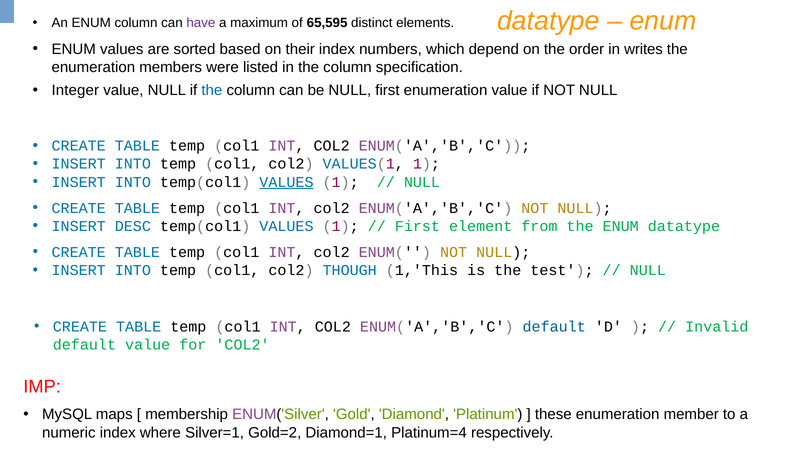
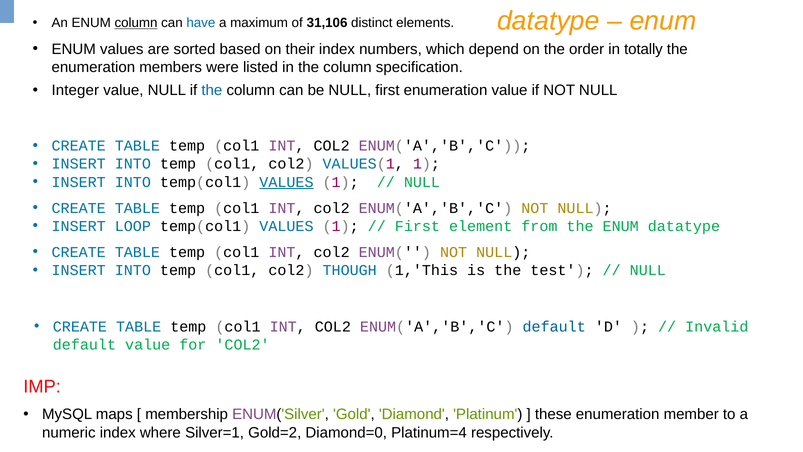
column underline: none -> present (136, 23)
have colour: purple -> blue (201, 23)
65,595: 65,595 -> 31,106 (327, 23)
writes: writes -> totally (643, 49)
DESC: DESC -> LOOP (133, 226)
Diamond=1: Diamond=1 -> Diamond=0 (346, 432)
